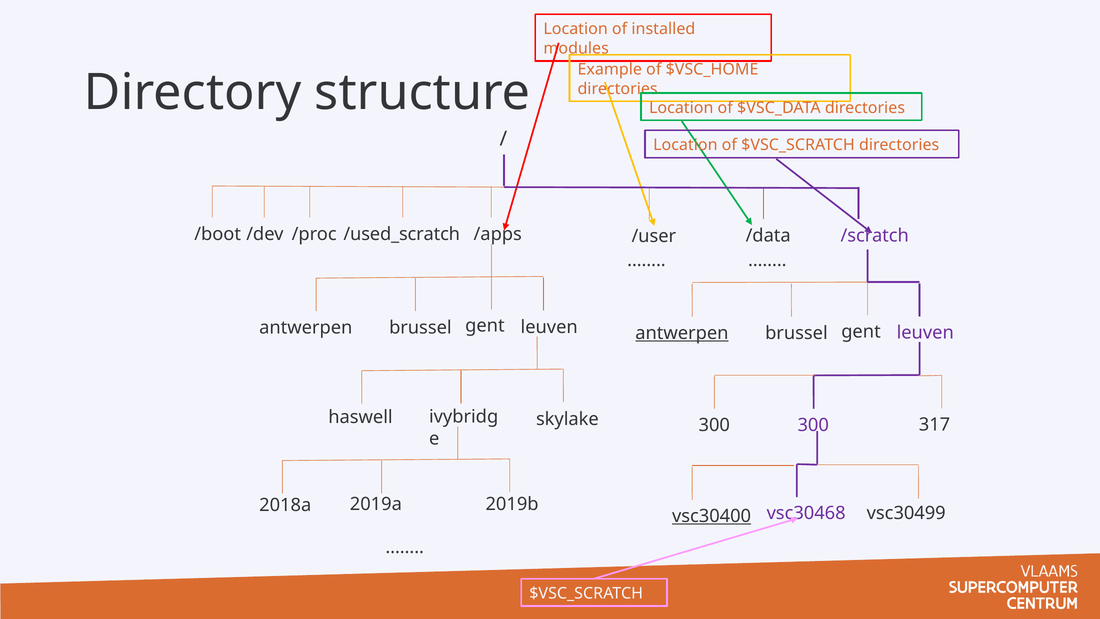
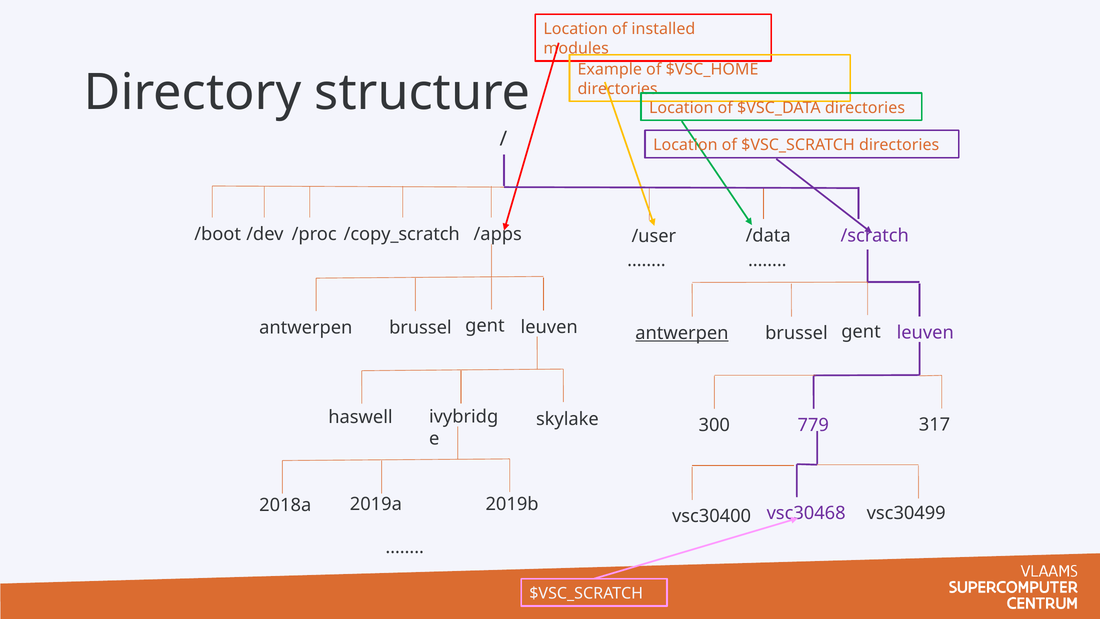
/used_scratch: /used_scratch -> /copy_scratch (402, 234)
300 300: 300 -> 779 (813, 425)
vsc30400 underline: present -> none (712, 516)
